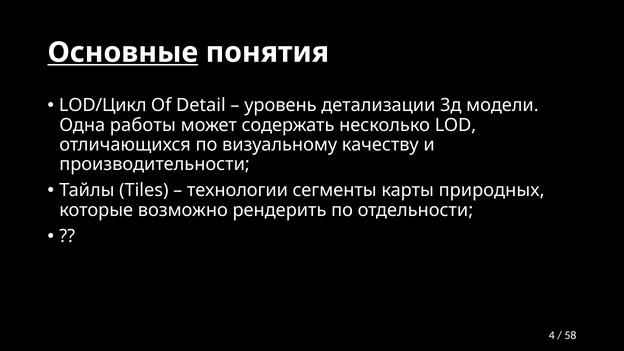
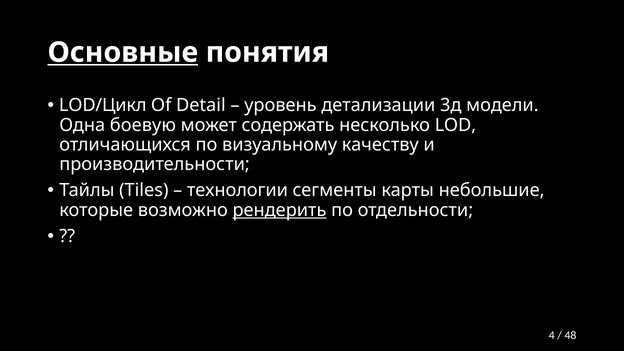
работы: работы -> боевую (143, 125)
природных: природных -> небольшие (492, 190)
рендерить underline: none -> present (279, 210)
58: 58 -> 48 (570, 335)
